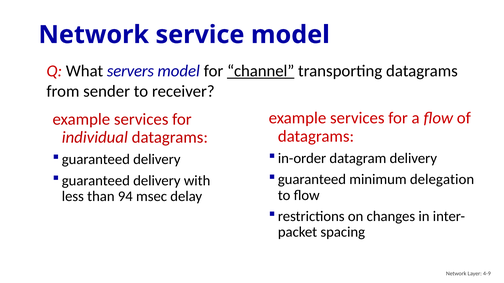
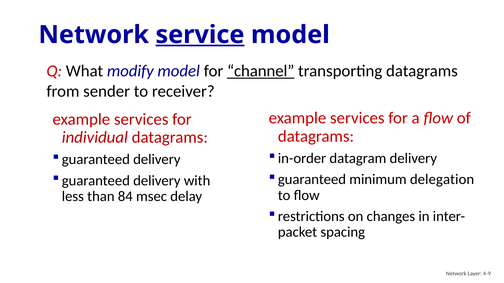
service underline: none -> present (200, 35)
servers: servers -> modify (130, 71)
94: 94 -> 84 (125, 197)
